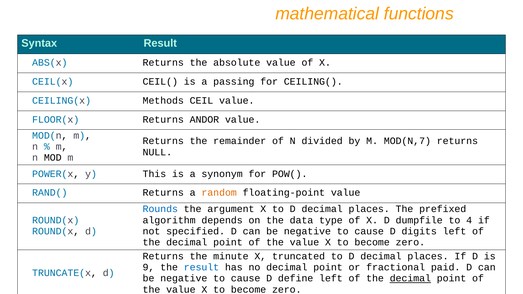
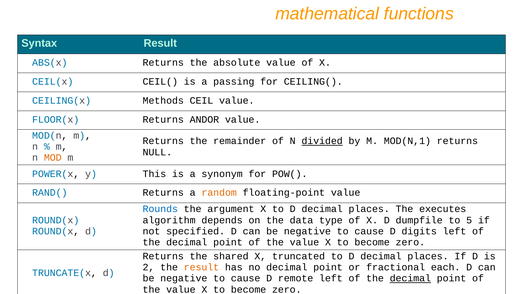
divided underline: none -> present (322, 141)
MOD(N,7: MOD(N,7 -> MOD(N,1 (407, 141)
MOD colour: black -> orange (53, 158)
prefixed: prefixed -> executes (443, 209)
4: 4 -> 5 (469, 220)
minute: minute -> shared (231, 256)
9: 9 -> 2 (149, 267)
result colour: blue -> orange (201, 267)
paid: paid -> each (446, 267)
define: define -> remote (296, 279)
